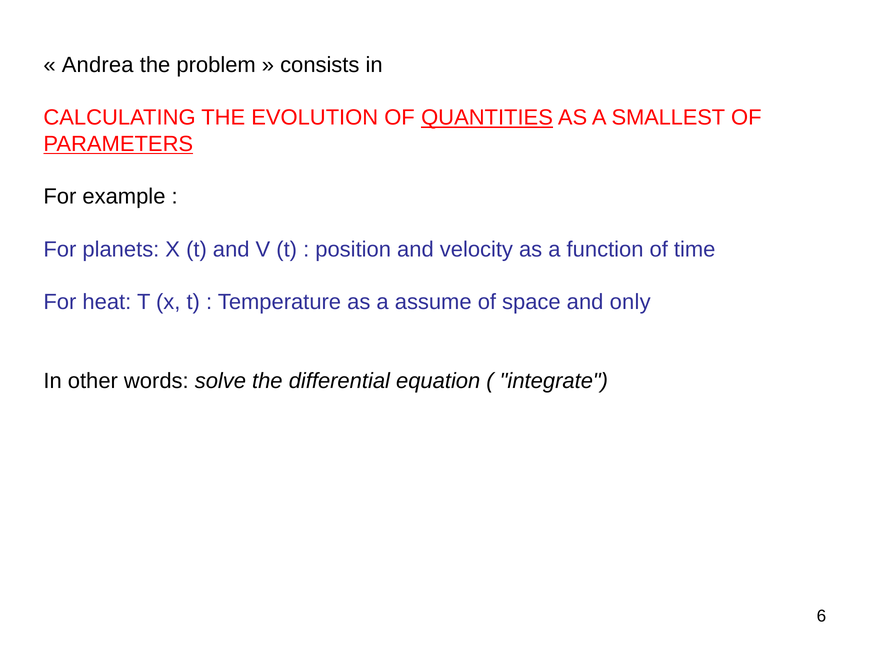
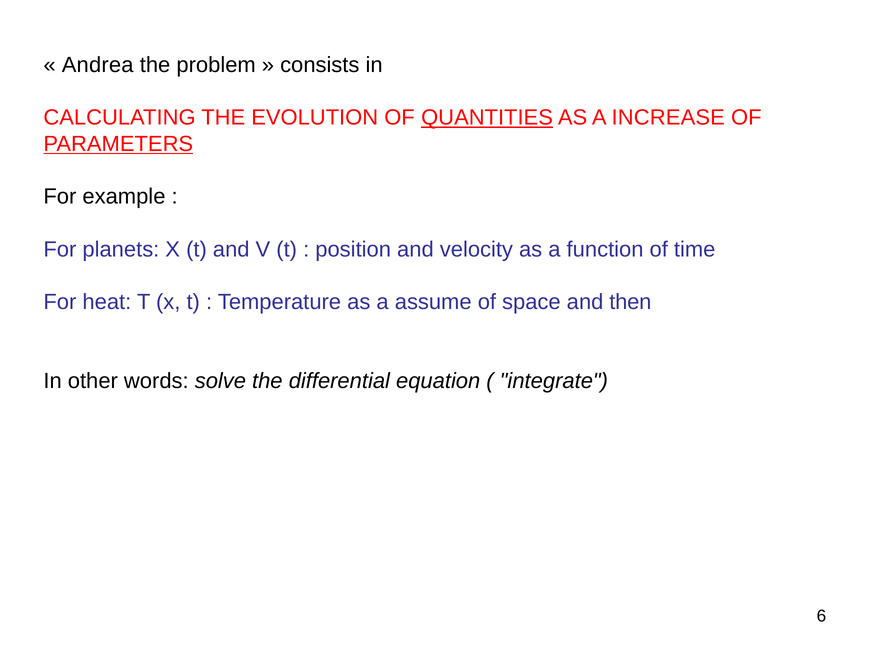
SMALLEST: SMALLEST -> INCREASE (668, 118)
only: only -> then (630, 302)
